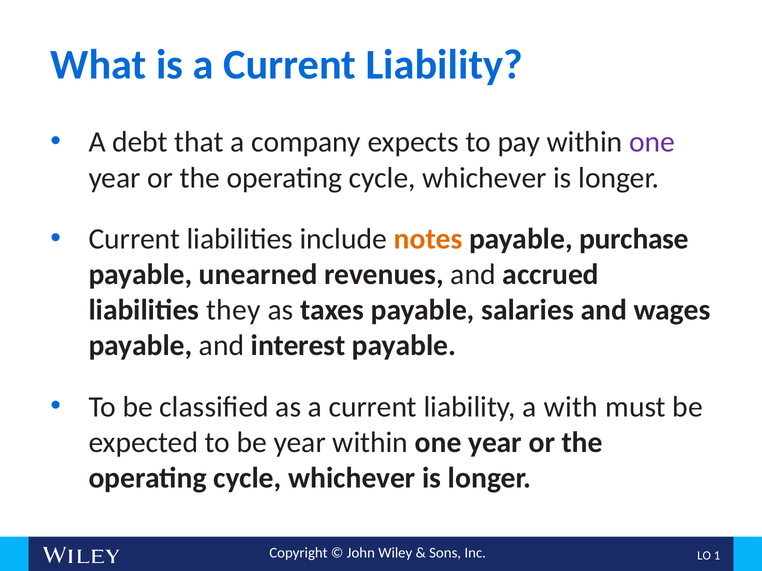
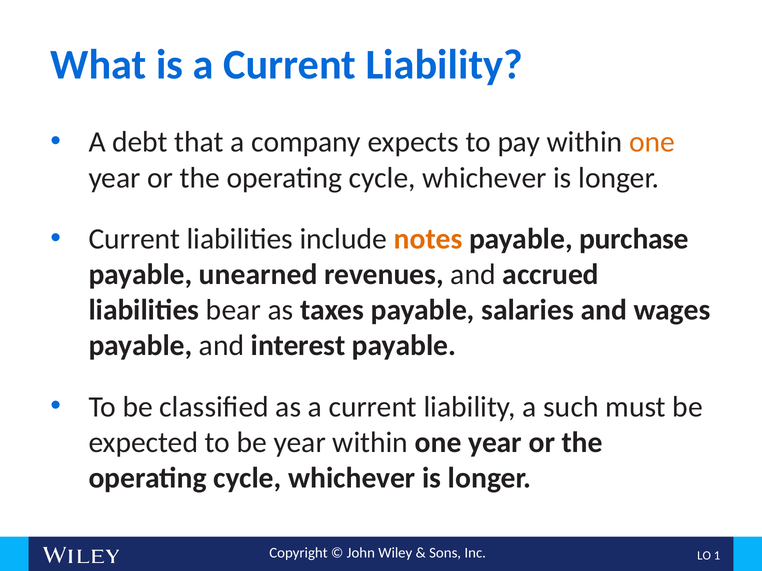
one colour: purple -> orange (652, 142)
they: they -> bear (233, 310)
with: with -> such (571, 407)
